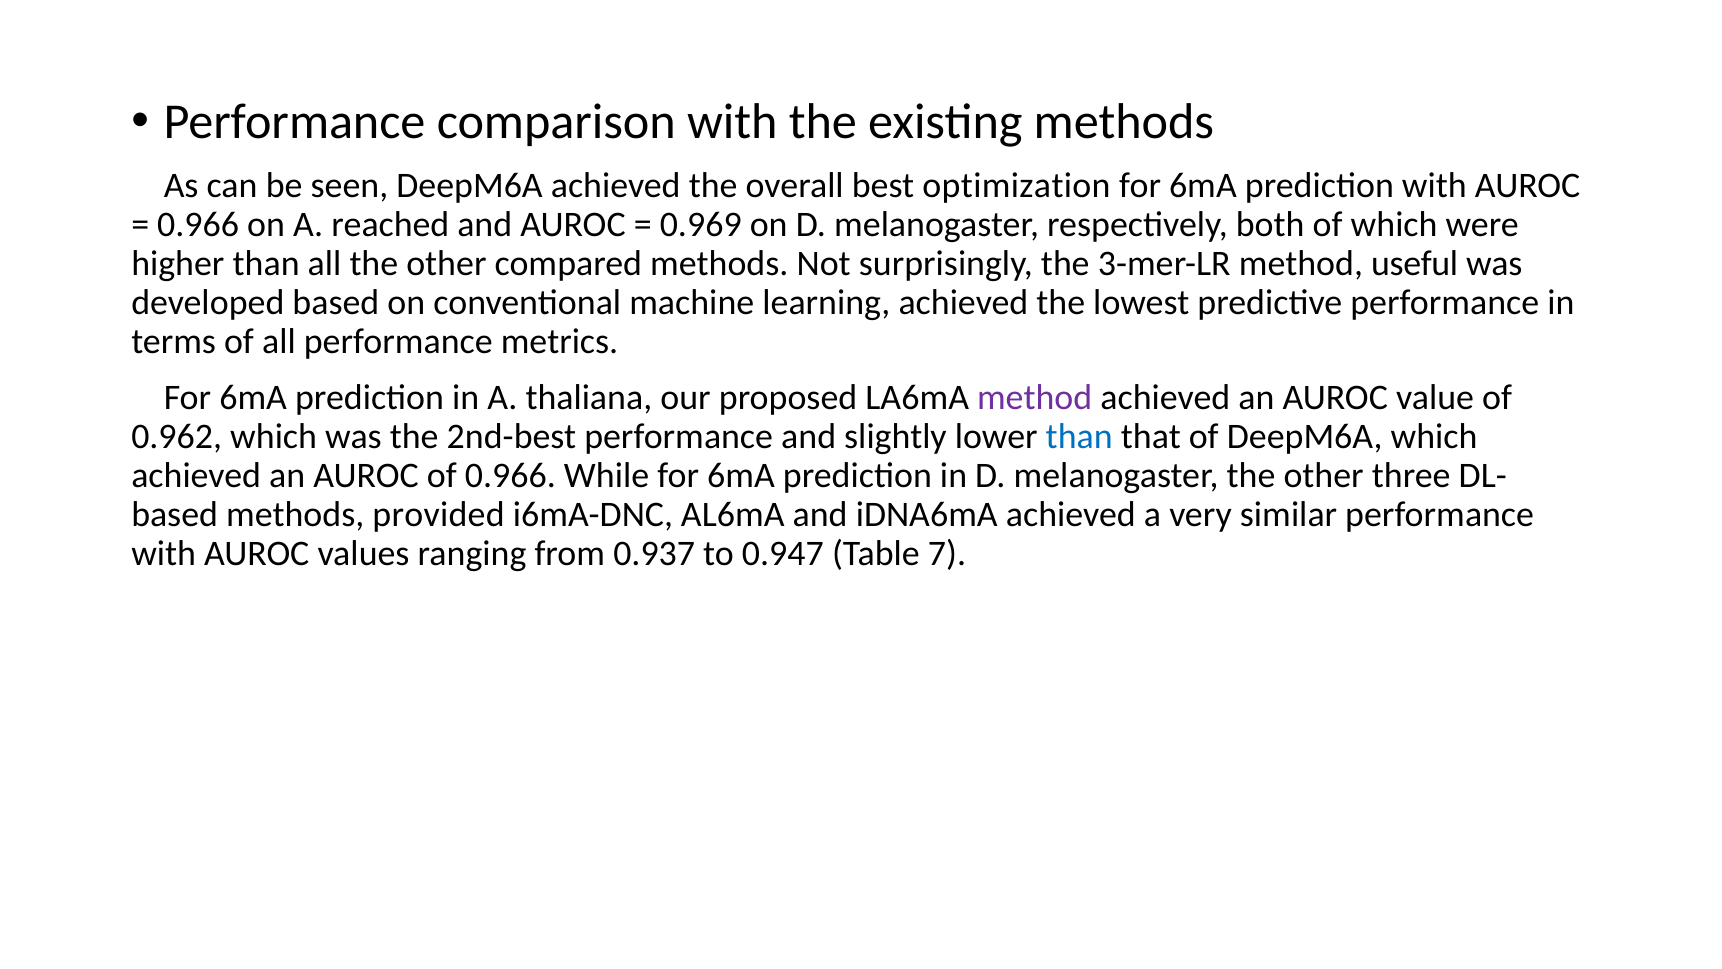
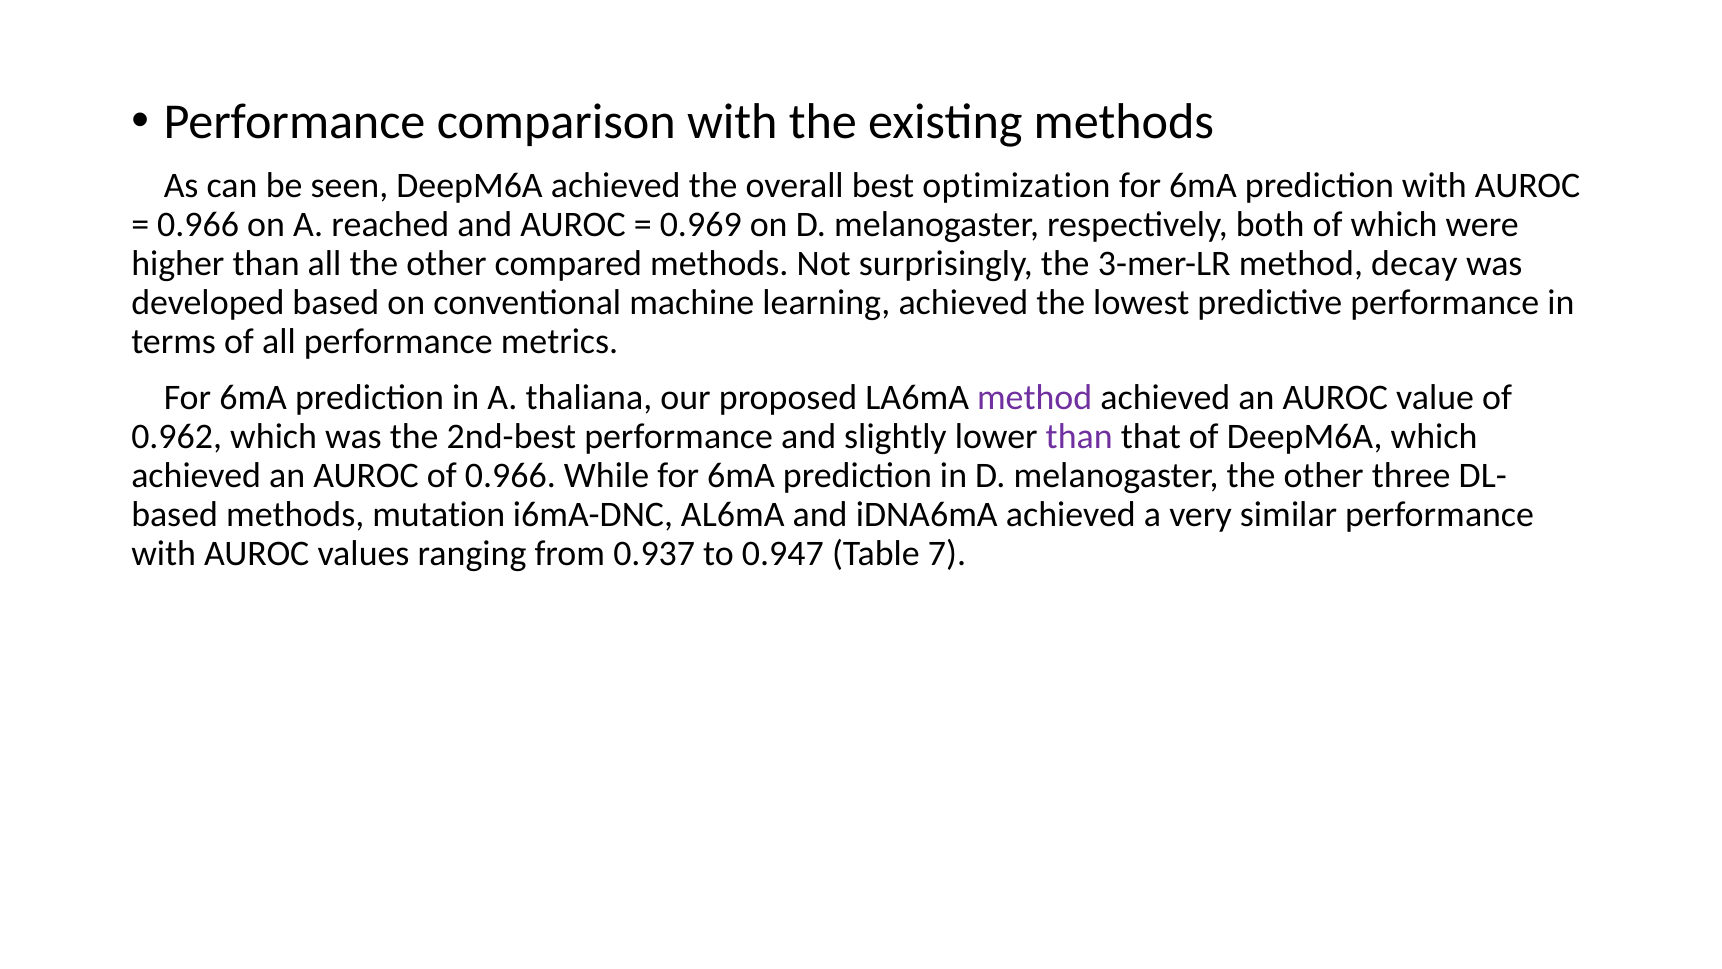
useful: useful -> decay (1414, 264)
than colour: blue -> purple (1079, 437)
provided: provided -> mutation (439, 514)
